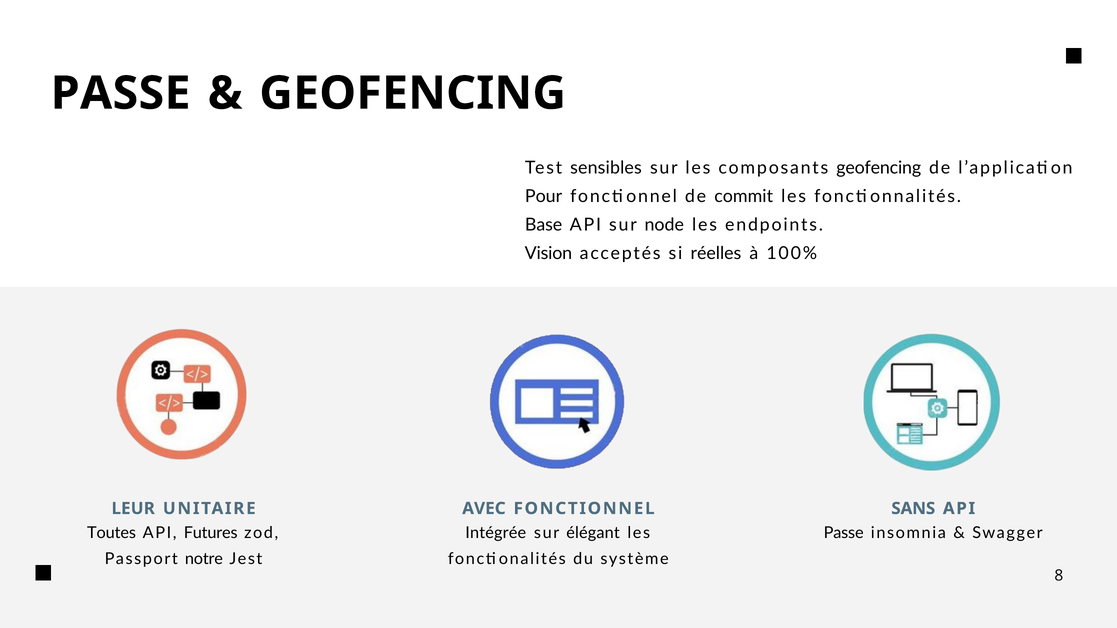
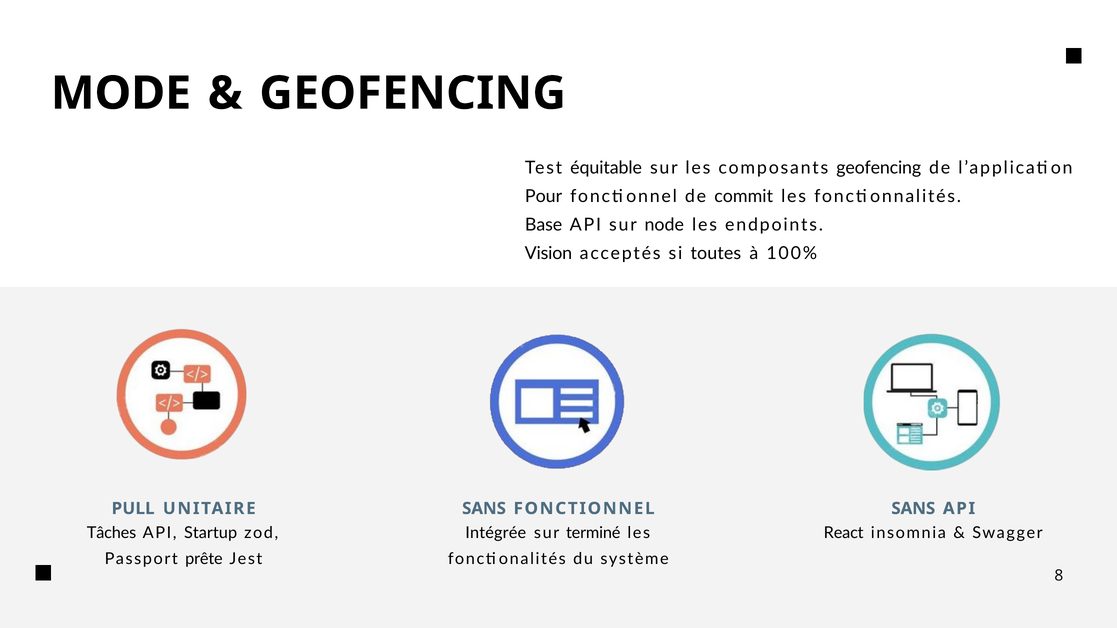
PASSE: PASSE -> MODE (121, 93)
sensibles: sensibles -> équitable (606, 168)
réelles: réelles -> toutes (716, 254)
LEUR: LEUR -> PULL (133, 509)
UNITAIRE AVEC: AVEC -> SANS (484, 509)
Toutes: Toutes -> Tâches (112, 533)
Futures: Futures -> Startup (211, 533)
élégant: élégant -> terminé (593, 533)
Passe: Passe -> React (844, 533)
notre: notre -> prête (204, 559)
